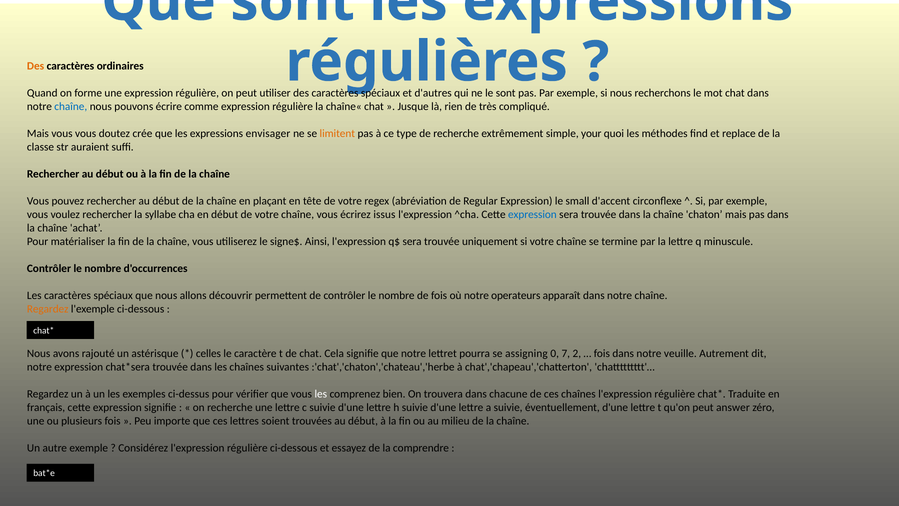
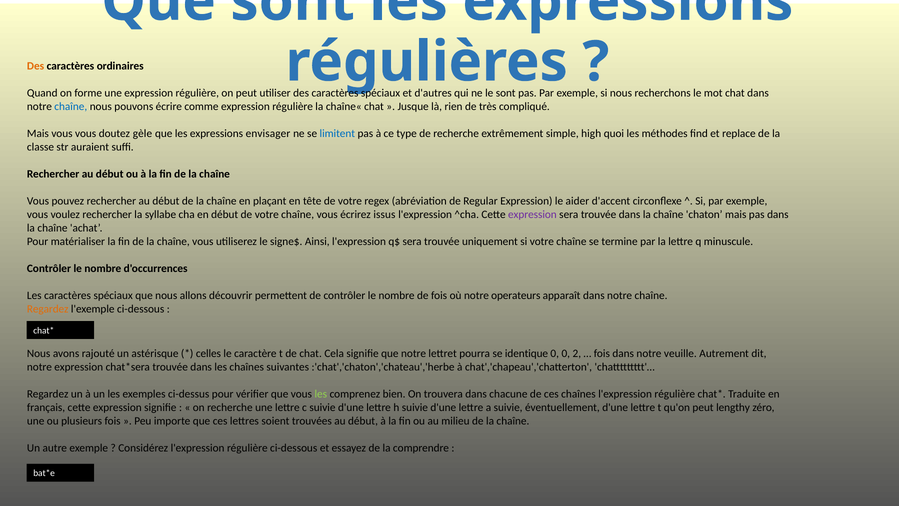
crée: crée -> gèle (142, 133)
limitent colour: orange -> blue (337, 133)
your: your -> high (591, 133)
small: small -> aider (577, 201)
expression colour: blue -> purple (532, 214)
assigning: assigning -> identique (527, 353)
0 7: 7 -> 0 (566, 353)
les colour: white -> light green (321, 394)
answer: answer -> lengthy (733, 407)
